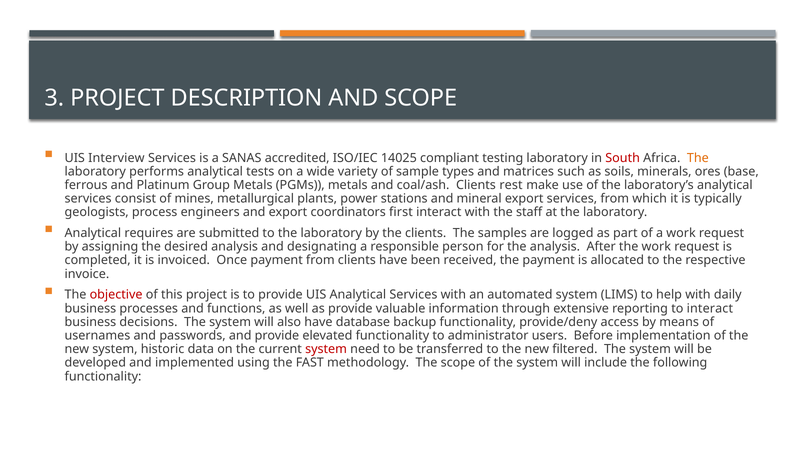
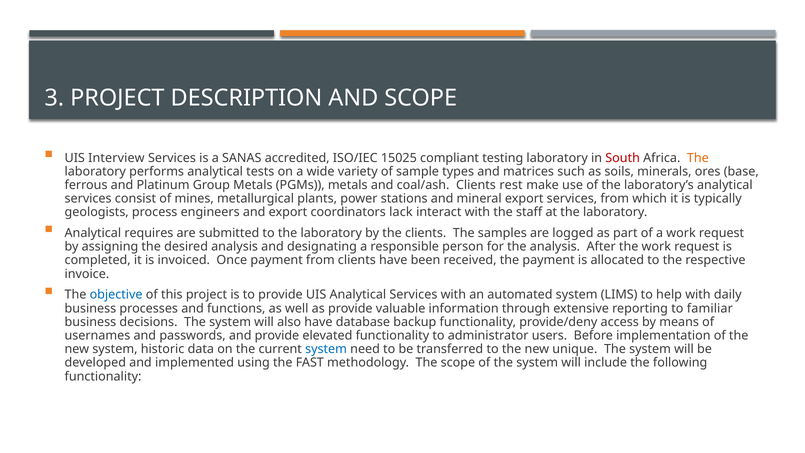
14025: 14025 -> 15025 (399, 158)
first: first -> lack (401, 212)
objective colour: red -> blue (116, 295)
to interact: interact -> familiar (710, 308)
system colour: red -> blue (326, 349)
filtered: filtered -> unique (575, 349)
